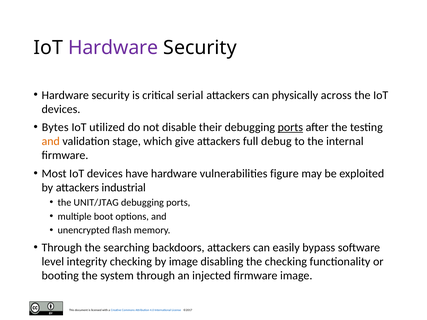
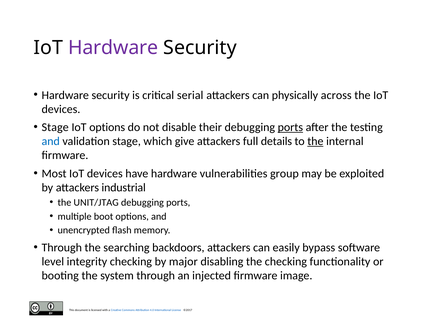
Bytes: Bytes -> Stage (55, 127)
IoT utilized: utilized -> options (107, 127)
and colour: orange -> blue (51, 141)
debug: debug -> details (276, 141)
the underline: none -> present (315, 141)
figure: figure -> group (284, 174)
by image: image -> major (183, 262)
